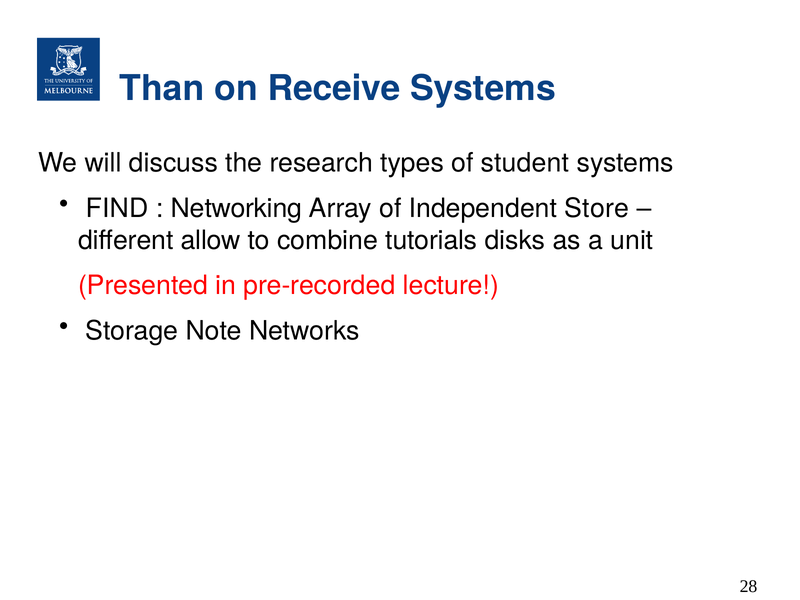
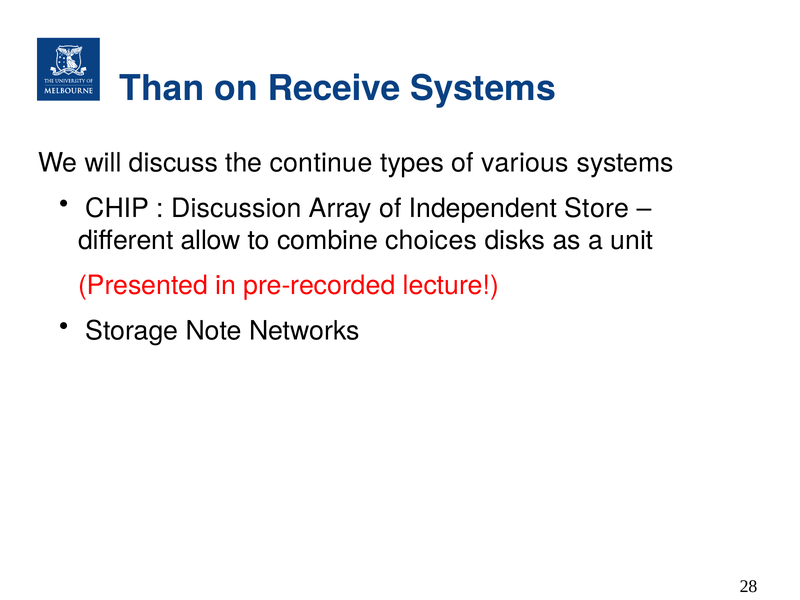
research: research -> continue (321, 163)
student: student -> various (525, 163)
FIND: FIND -> CHIP (117, 208)
Networking: Networking -> Discussion (236, 208)
tutorials: tutorials -> choices (431, 240)
